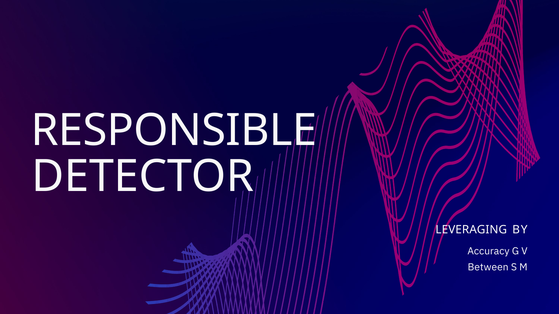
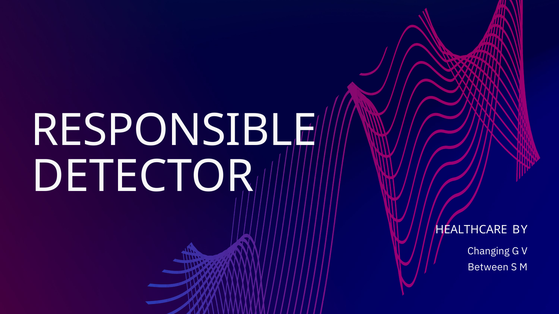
LEVERAGING: LEVERAGING -> HEALTHCARE (471, 230)
Accuracy: Accuracy -> Changing (488, 252)
